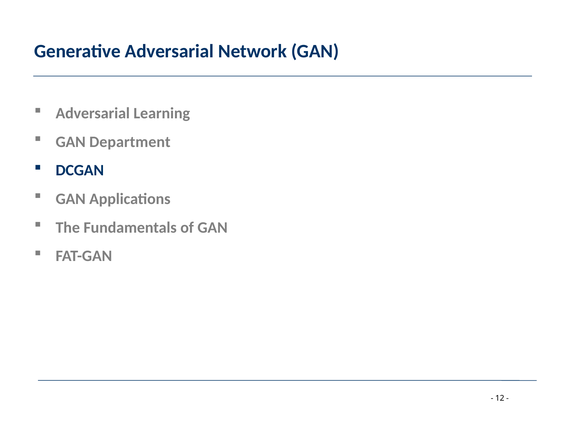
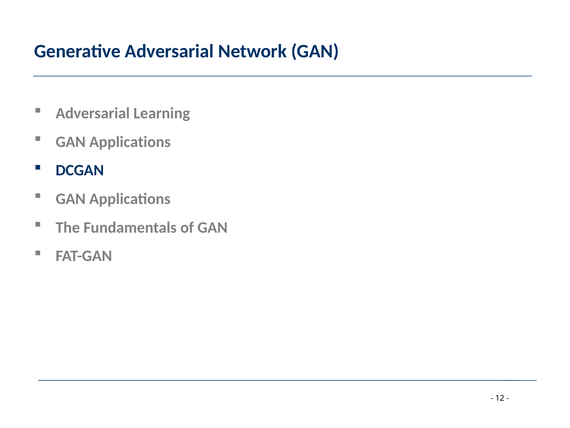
Department: Department -> Applications (130, 142)
